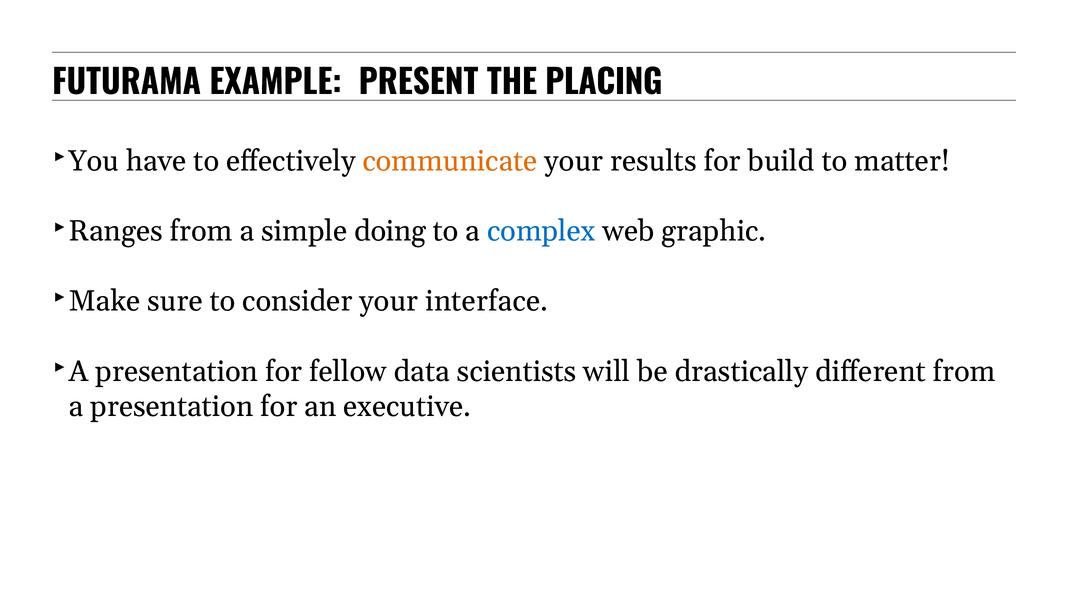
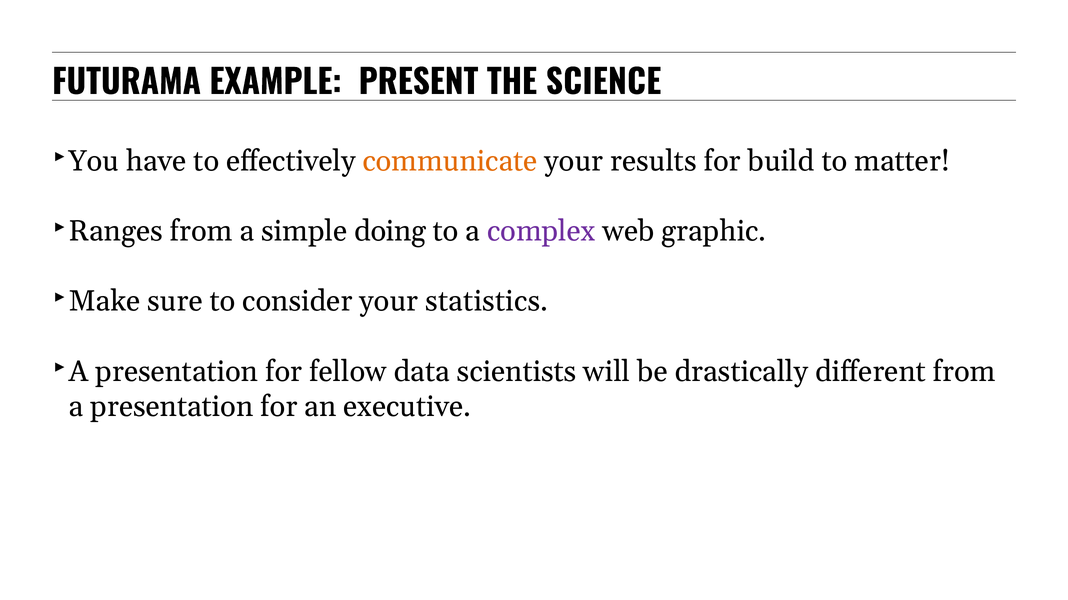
PLACING: PLACING -> SCIENCE (603, 83)
complex colour: blue -> purple (541, 231)
interface: interface -> statistics (487, 301)
